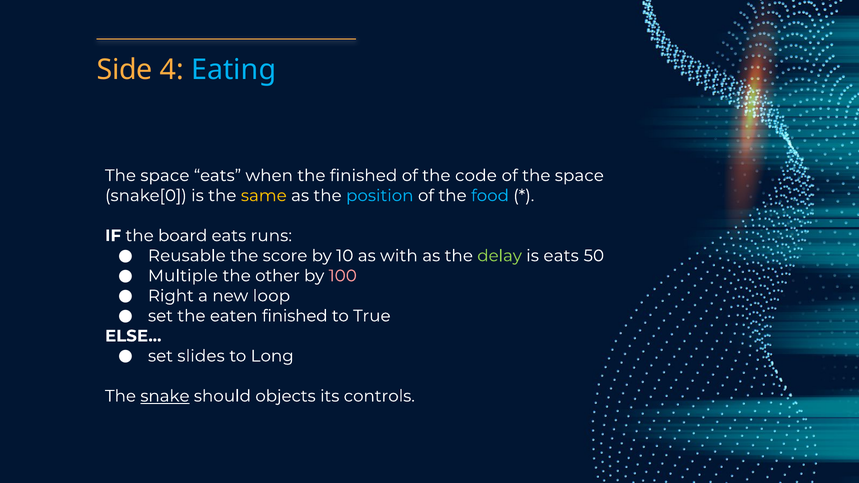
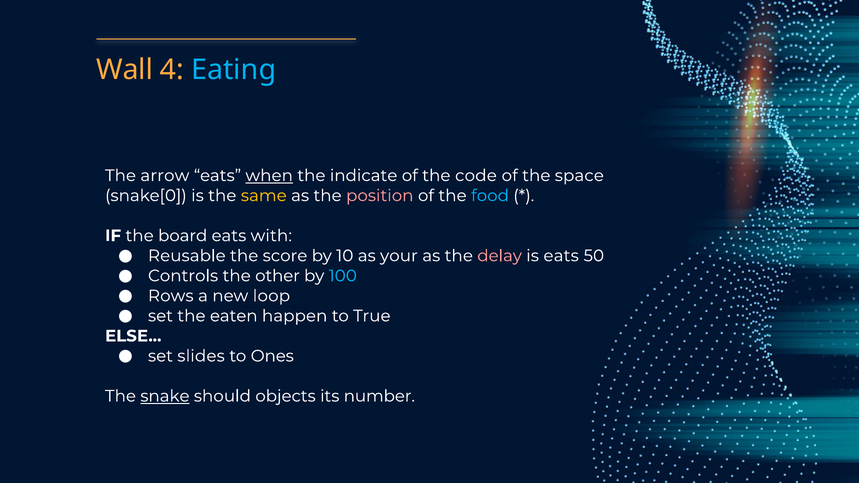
Side: Side -> Wall (125, 70)
space: space -> arrow (165, 176)
when underline: none -> present (269, 176)
the finished: finished -> indicate (364, 176)
position colour: light blue -> pink (380, 196)
runs: runs -> with (271, 236)
with: with -> your (399, 256)
delay colour: light green -> pink (500, 256)
Multiple: Multiple -> Controls (183, 276)
100 colour: pink -> light blue (343, 276)
Right: Right -> Rows (171, 296)
eaten finished: finished -> happen (295, 316)
Long: Long -> Ones (272, 356)
controls: controls -> number (379, 396)
